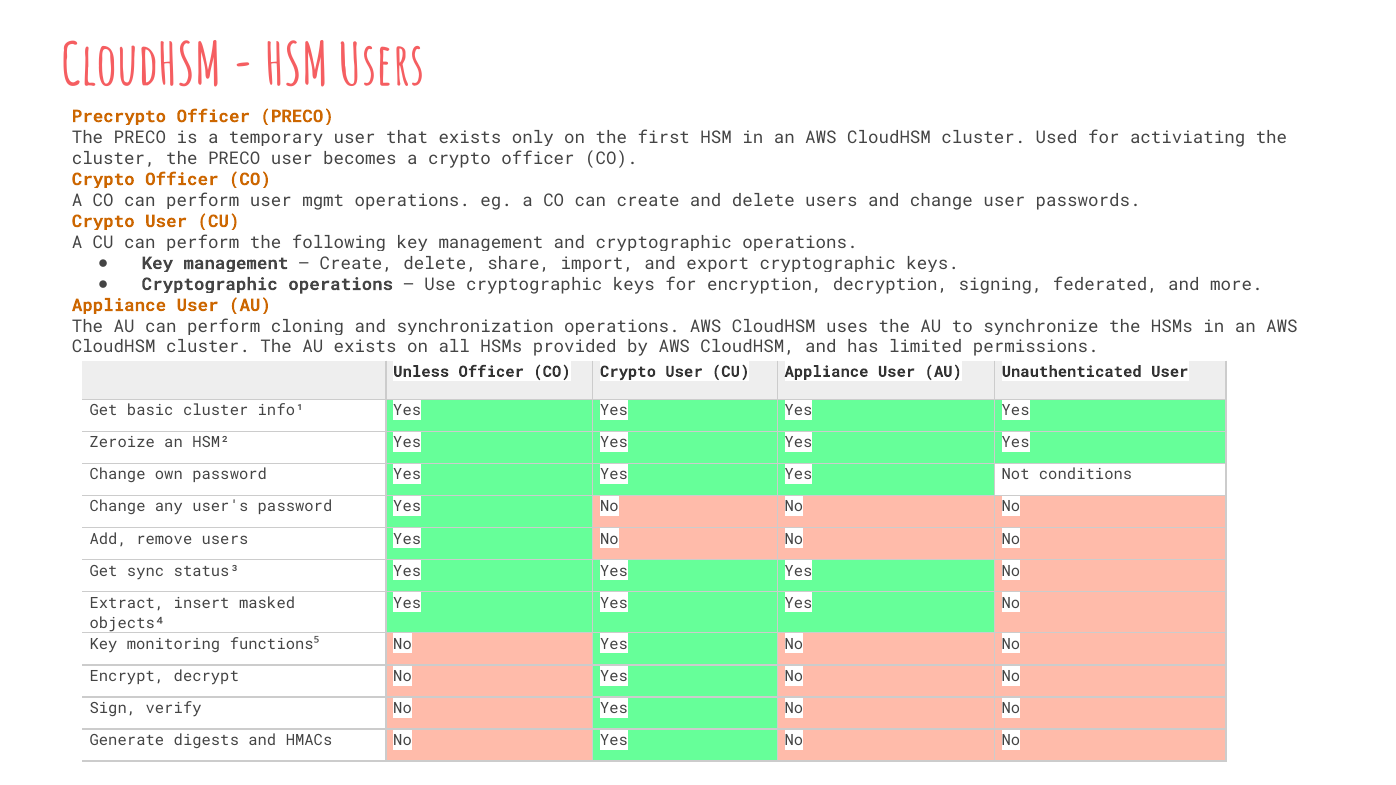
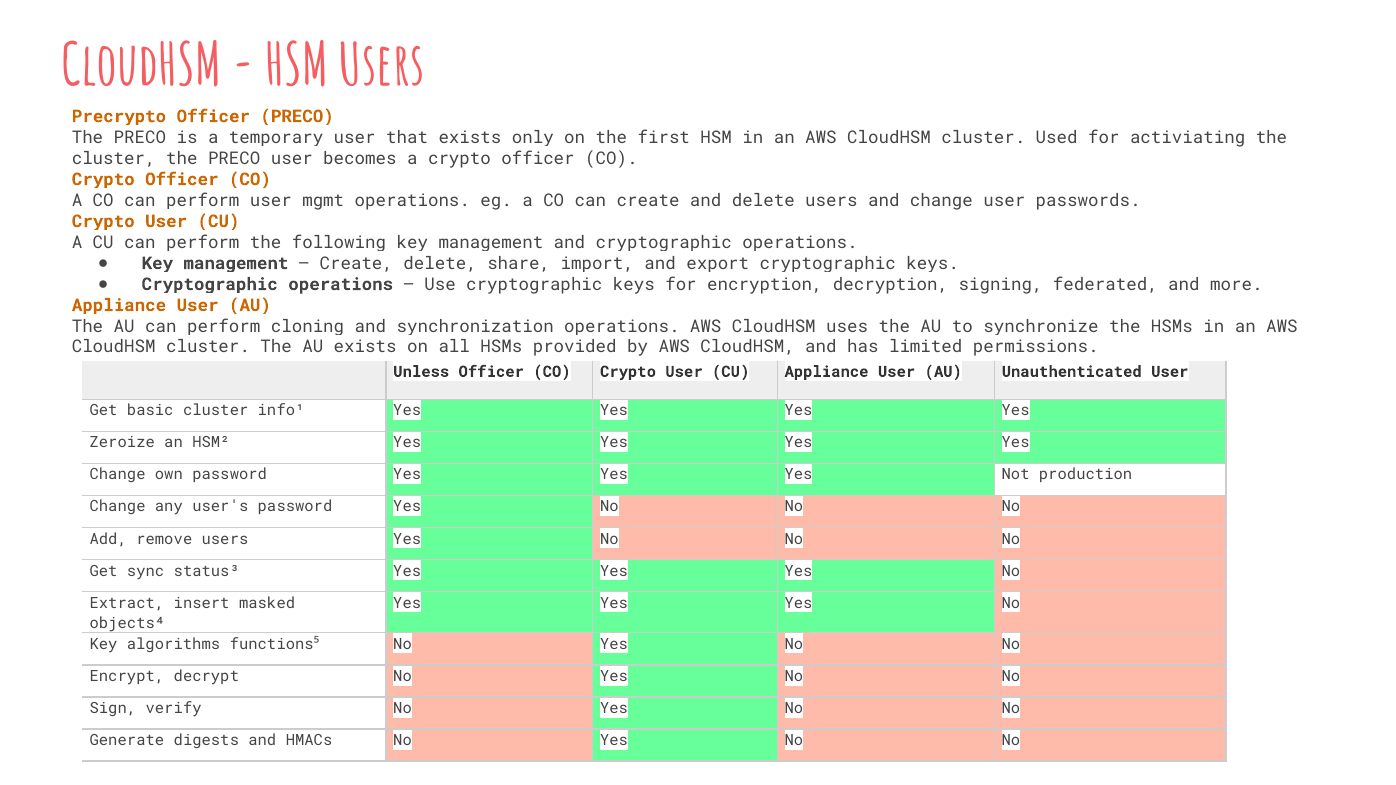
conditions: conditions -> production (1086, 475)
monitoring: monitoring -> algorithms (174, 644)
